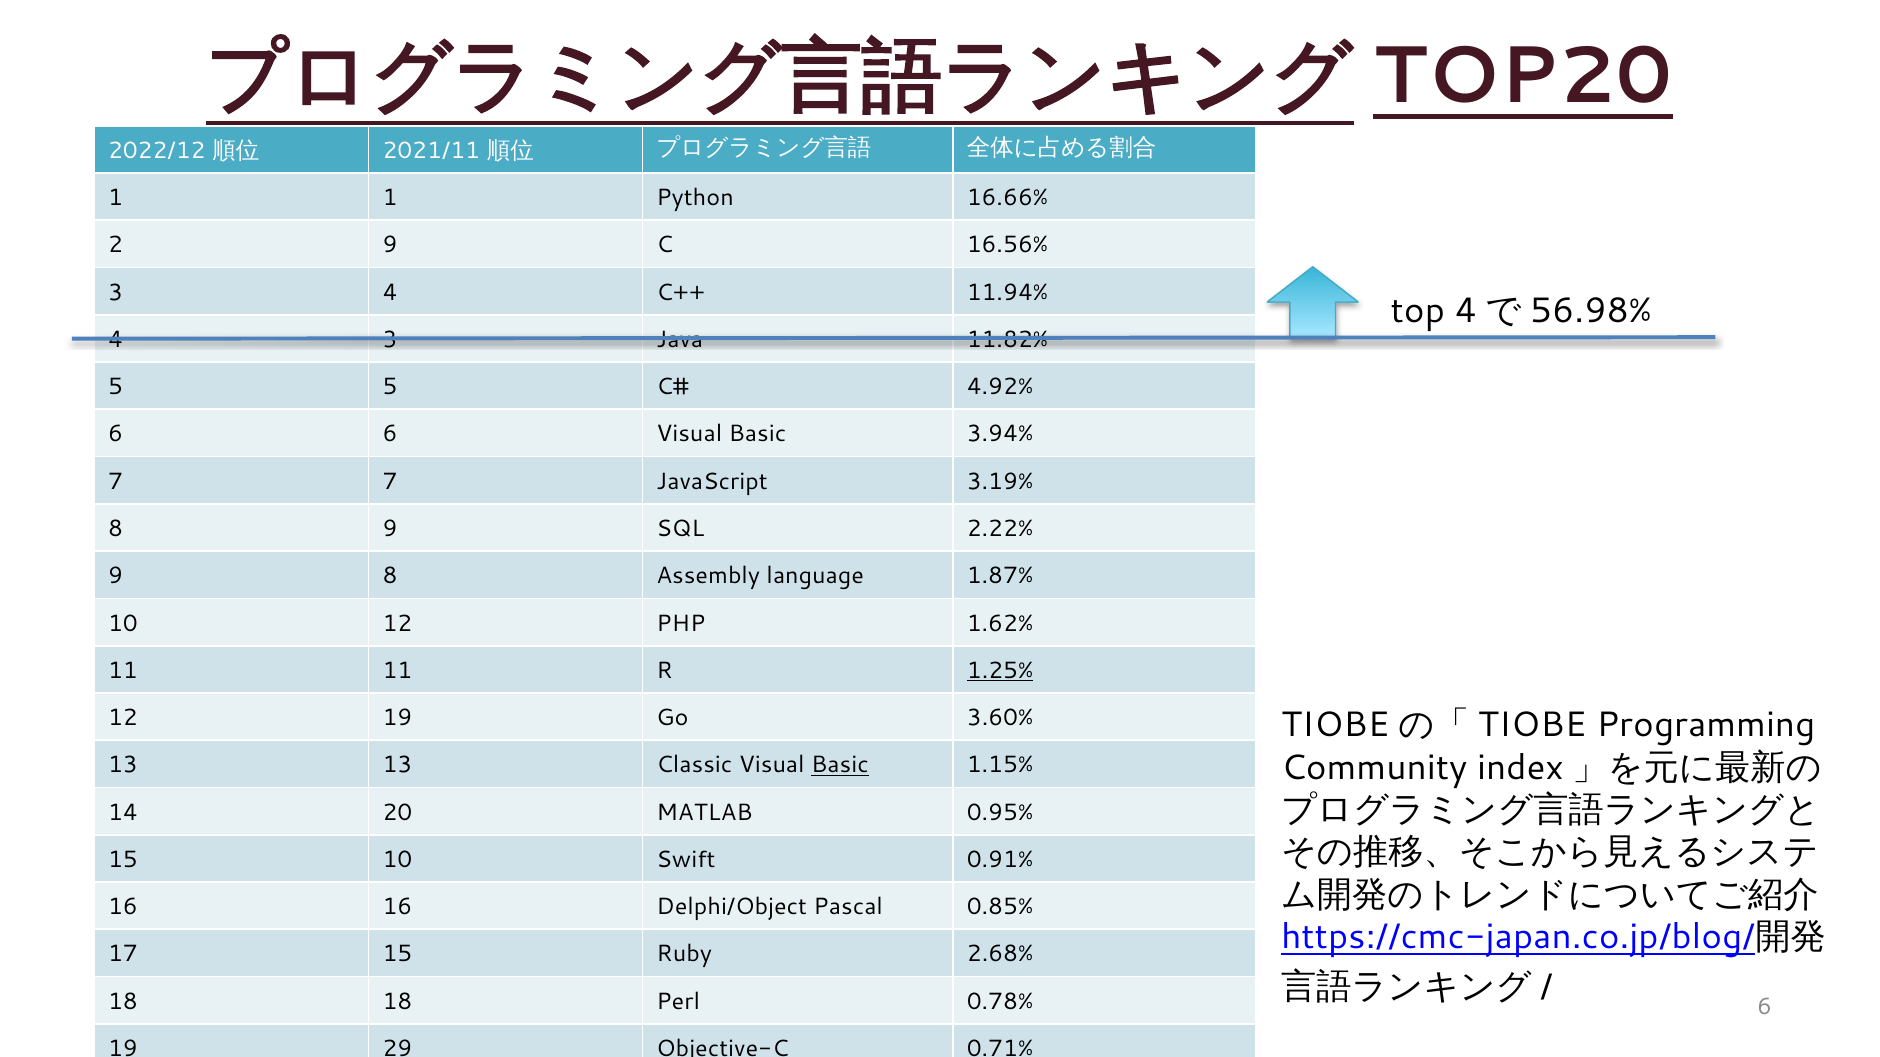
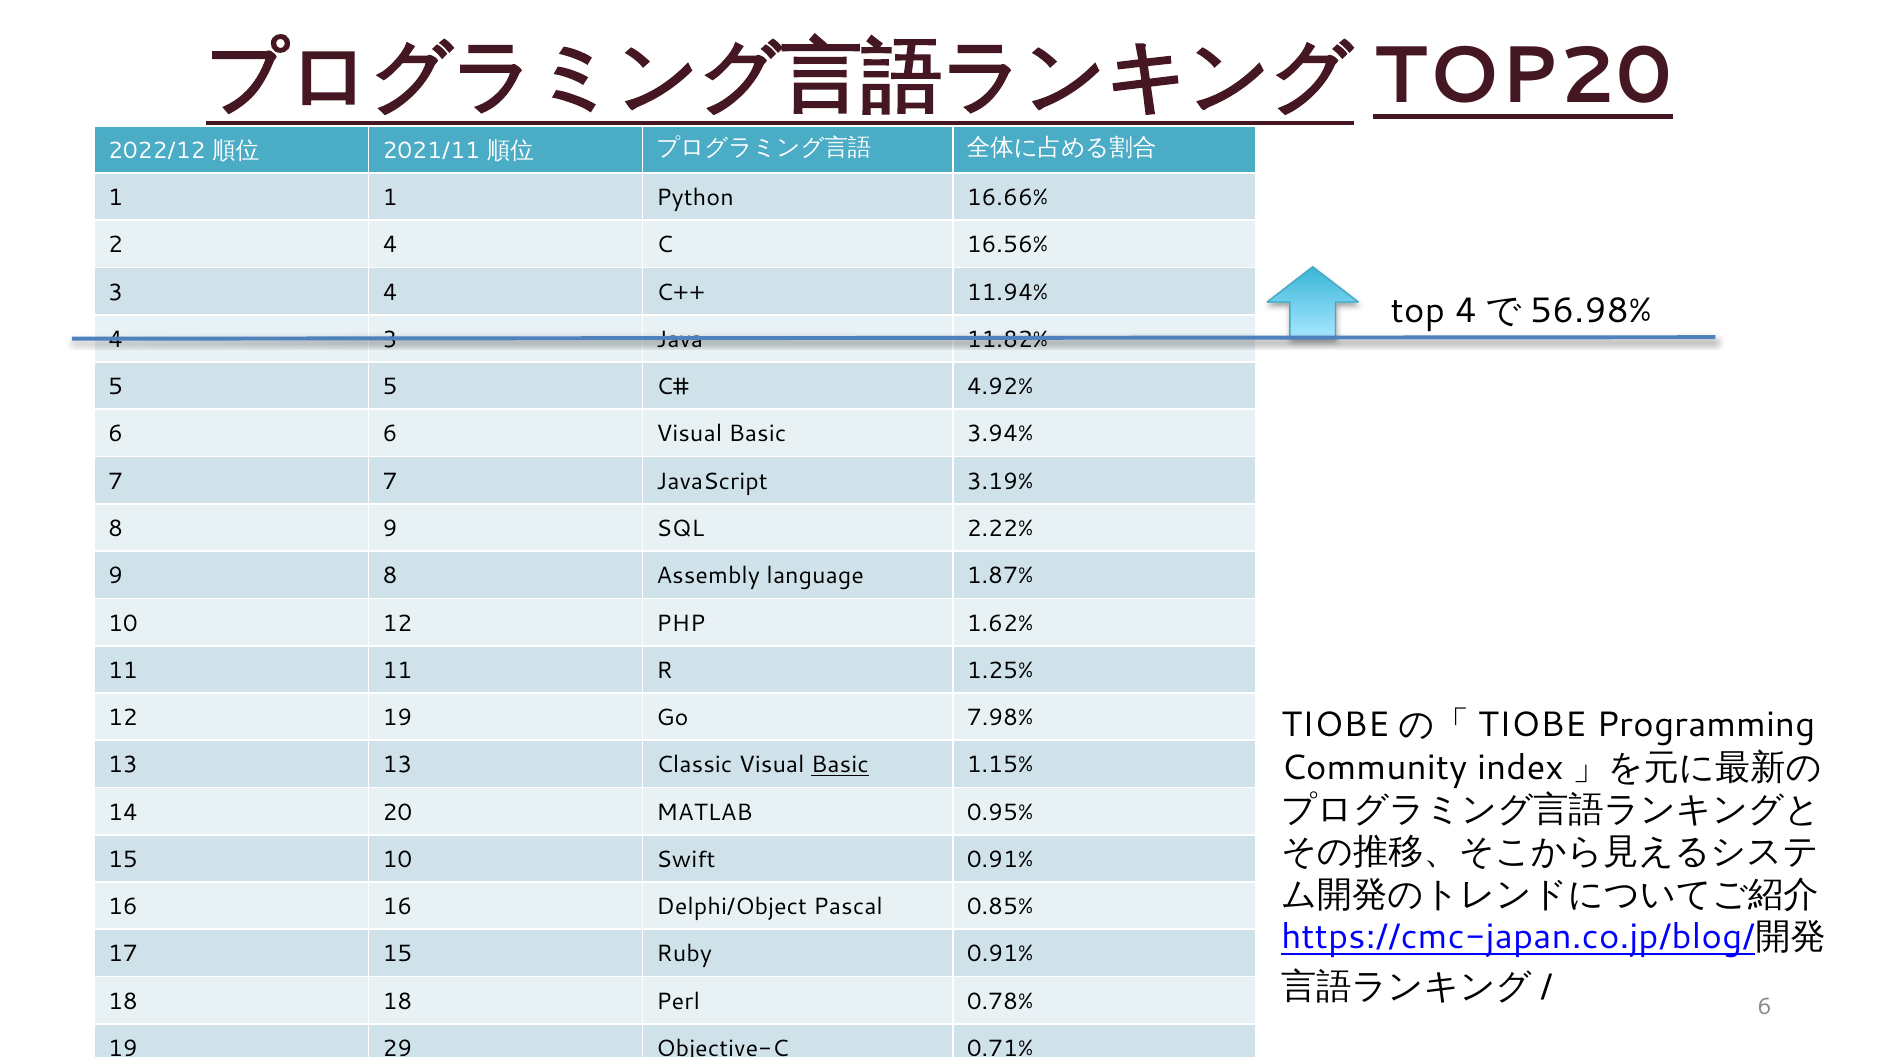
2 9: 9 -> 4 (390, 245)
1.25% underline: present -> none (1000, 671)
3.60%: 3.60% -> 7.98% (1000, 718)
Ruby 2.68%: 2.68% -> 0.91% (1000, 955)
